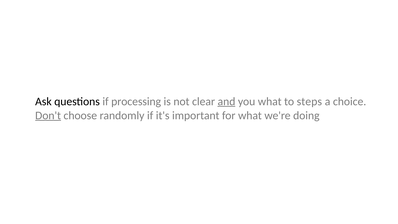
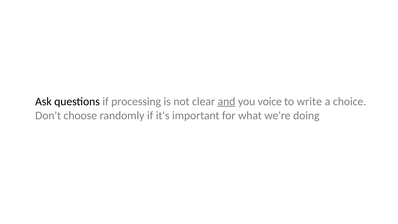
you what: what -> voice (270, 101)
steps: steps -> write (309, 101)
Don't underline: present -> none (48, 115)
